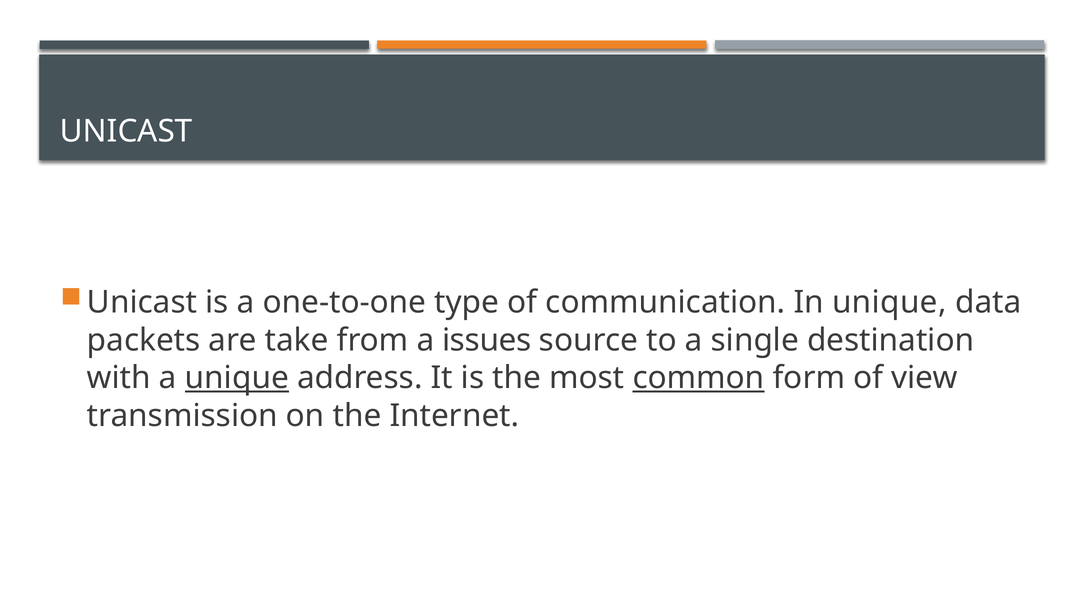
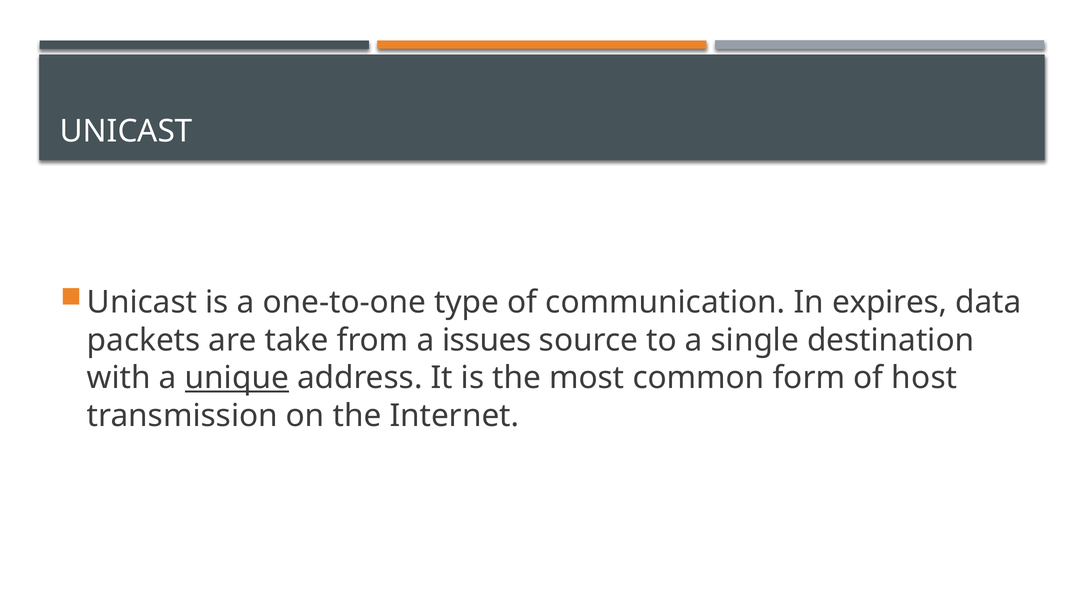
In unique: unique -> expires (890, 303)
common underline: present -> none (699, 378)
view: view -> host (924, 378)
